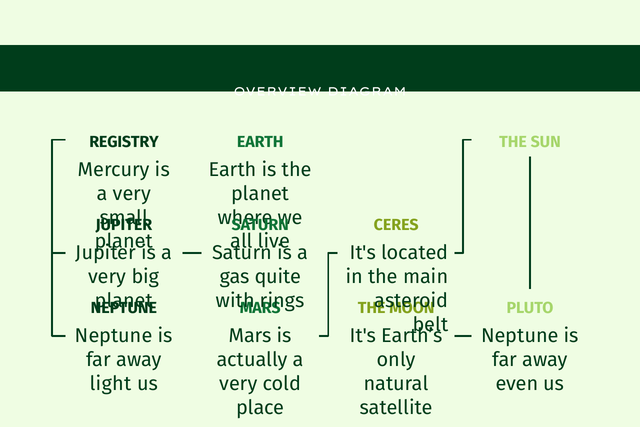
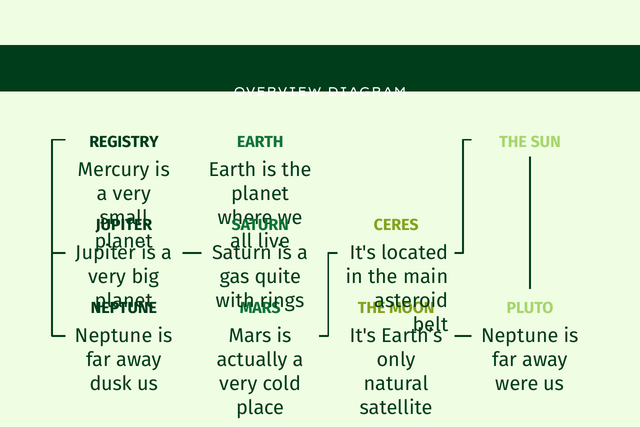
light: light -> dusk (111, 383)
even: even -> were (517, 383)
